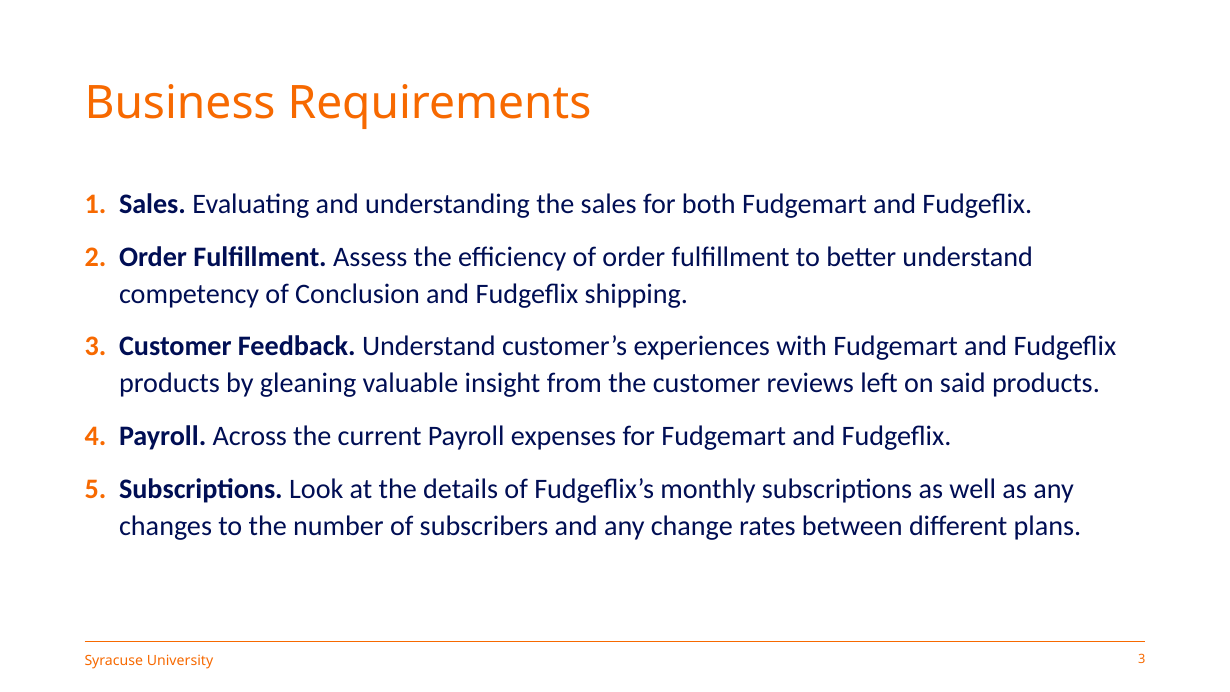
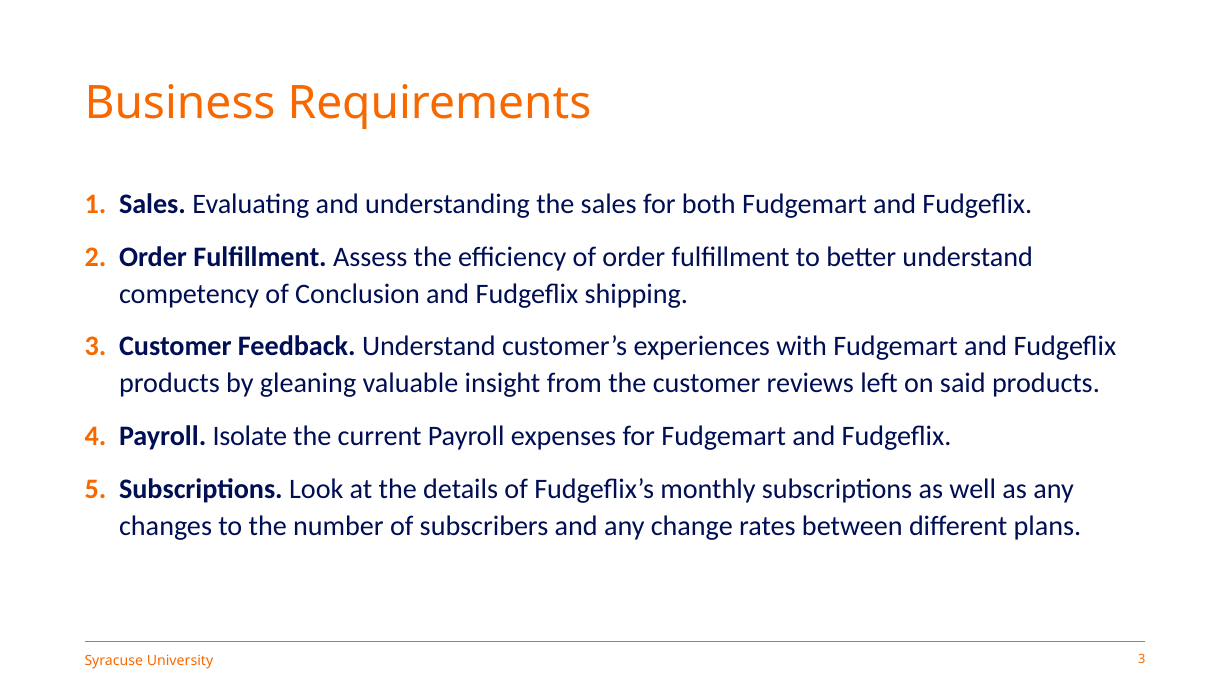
Across: Across -> Isolate (250, 436)
